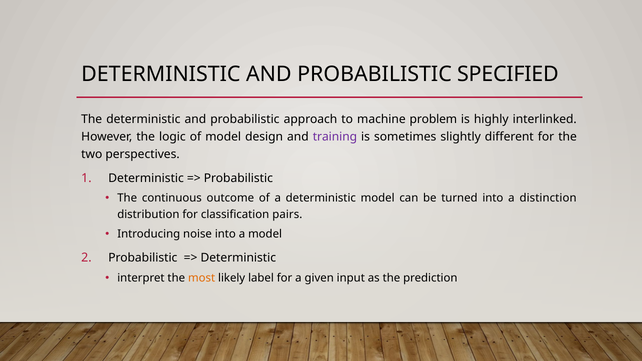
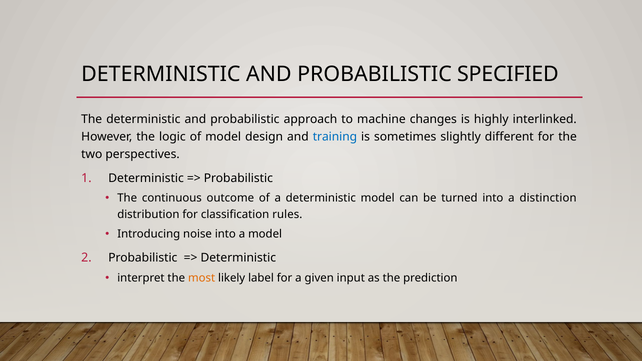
problem: problem -> changes (433, 119)
training colour: purple -> blue (335, 137)
pairs: pairs -> rules (287, 215)
